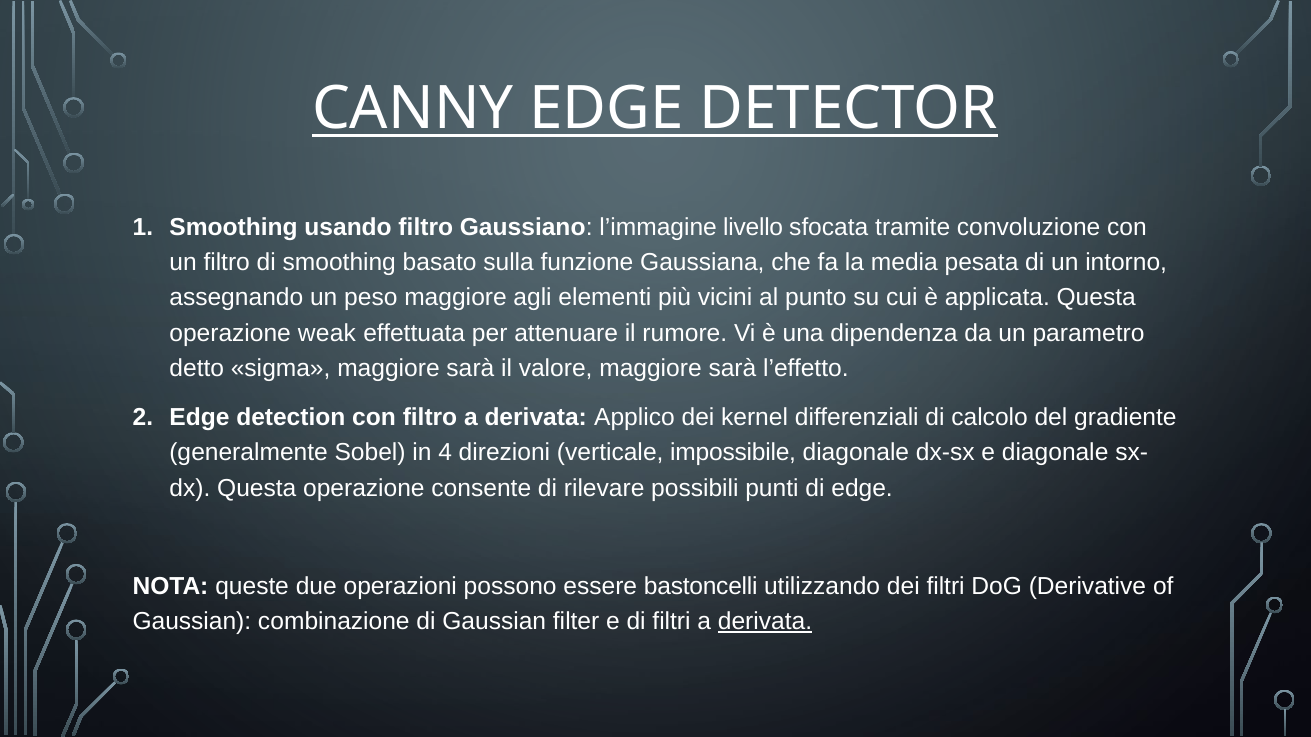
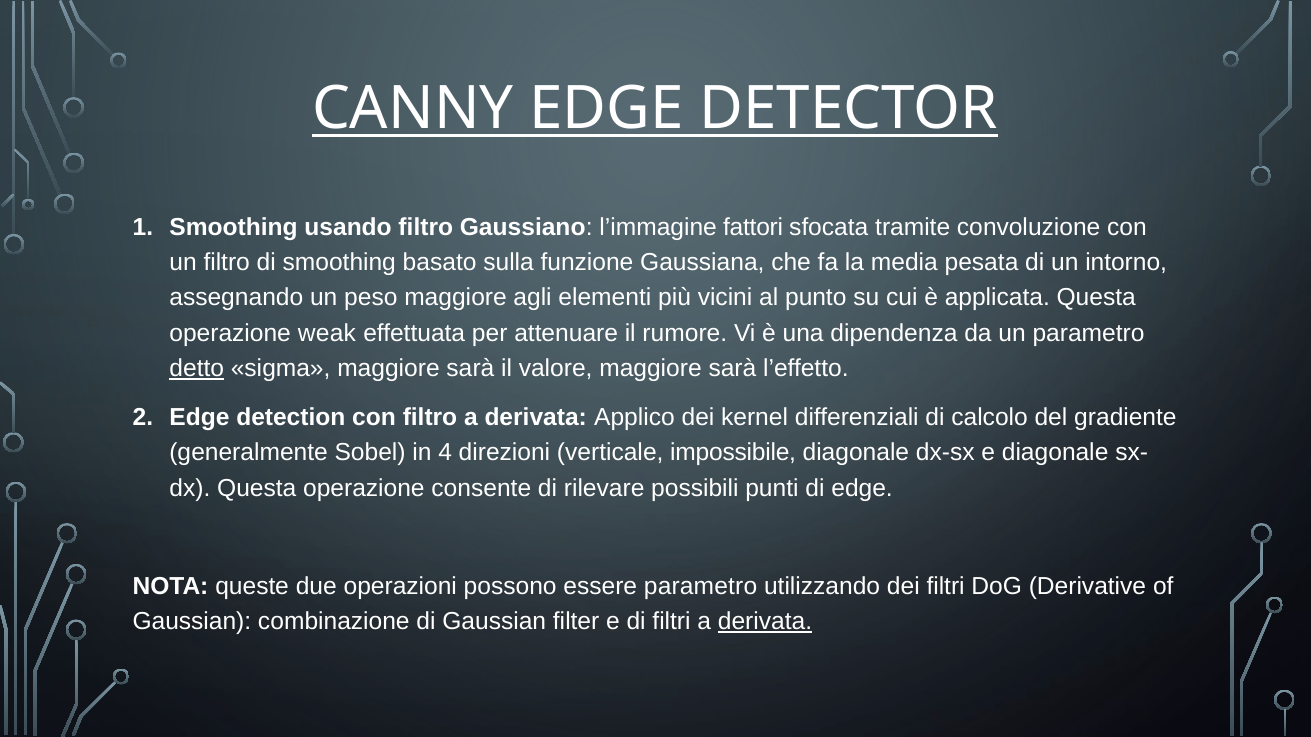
livello: livello -> fattori (753, 227)
detto underline: none -> present (197, 369)
essere bastoncelli: bastoncelli -> parametro (701, 586)
